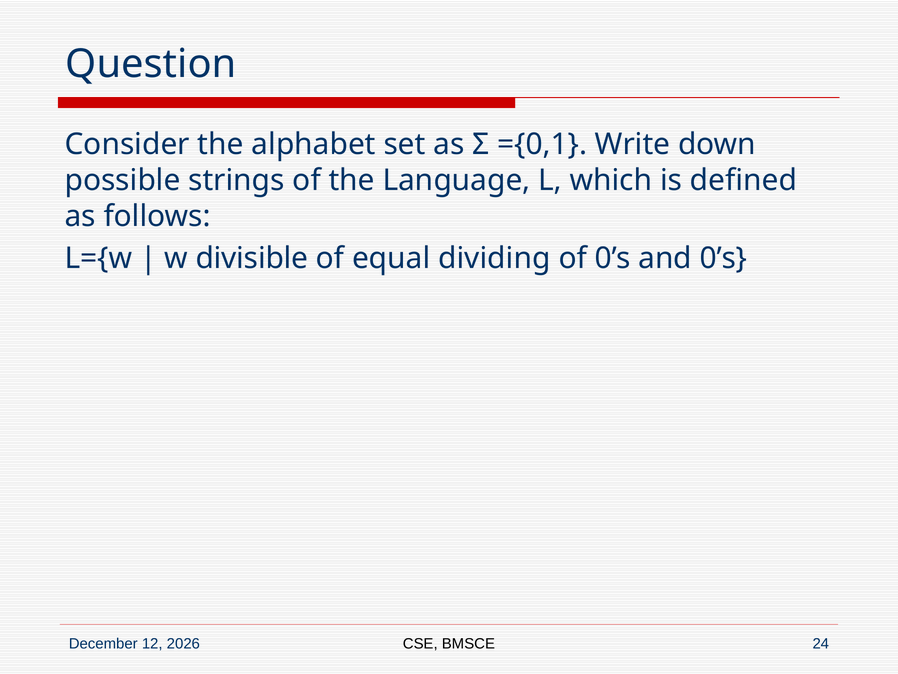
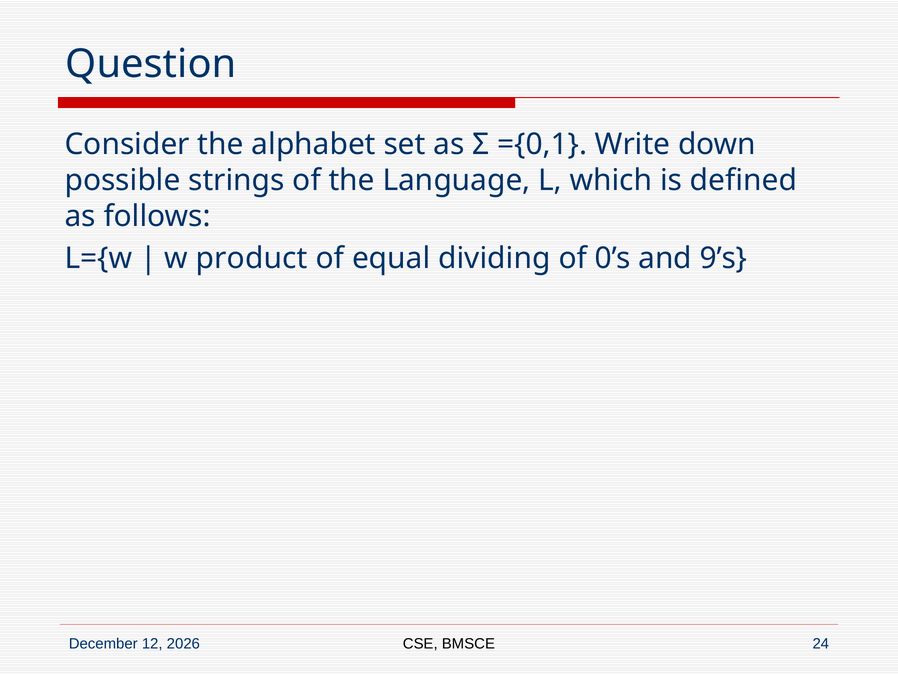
divisible: divisible -> product (252, 258)
and 0’s: 0’s -> 9’s (723, 258)
